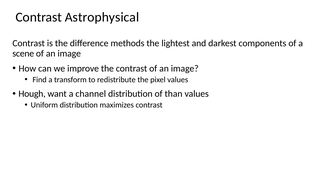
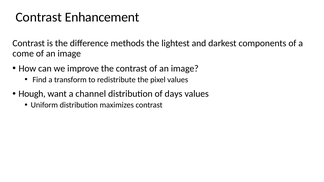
Astrophysical: Astrophysical -> Enhancement (102, 17)
scene: scene -> come (23, 54)
than: than -> days (174, 94)
